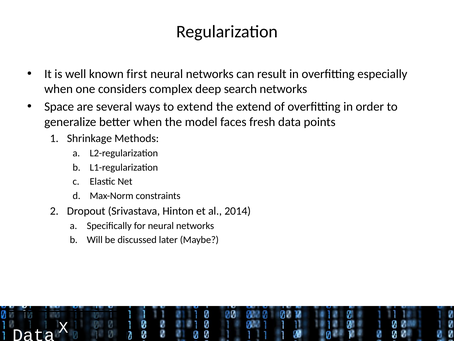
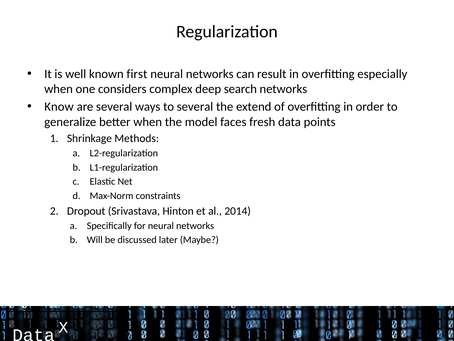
Space: Space -> Know (59, 107)
to extend: extend -> several (195, 107)
